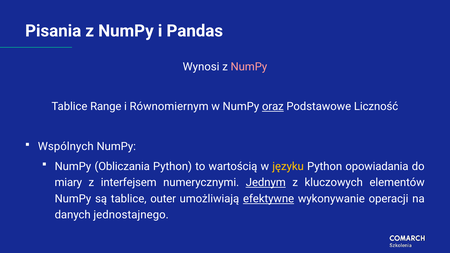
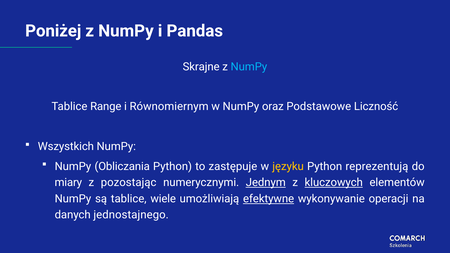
Pisania: Pisania -> Poniżej (53, 31)
Wynosi: Wynosi -> Skrajne (201, 67)
NumPy colour: pink -> light blue (249, 67)
oraz underline: present -> none (273, 107)
Wspólnych: Wspólnych -> Wszystkich (66, 146)
wartością: wartością -> zastępuje (233, 166)
opowiadania: opowiadania -> reprezentują (377, 166)
interfejsem: interfejsem -> pozostając (129, 183)
kluczowych underline: none -> present (334, 183)
outer: outer -> wiele (163, 199)
